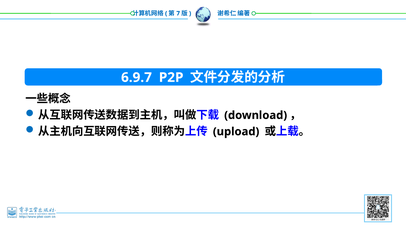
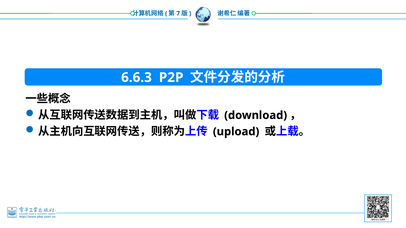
6.9.7: 6.9.7 -> 6.6.3 (136, 78)
